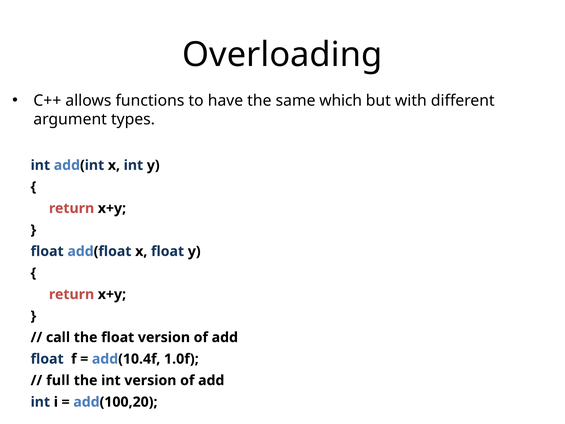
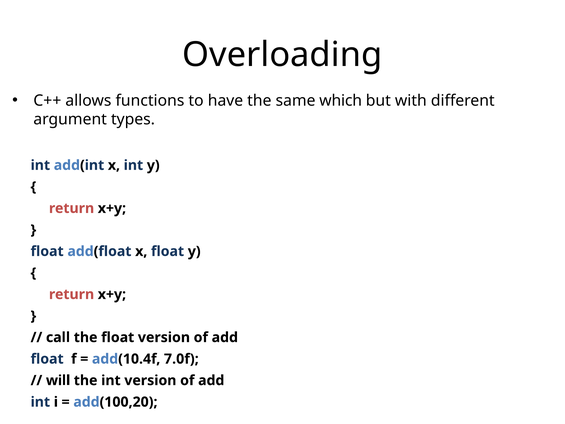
1.0f: 1.0f -> 7.0f (181, 359)
full: full -> will (58, 380)
